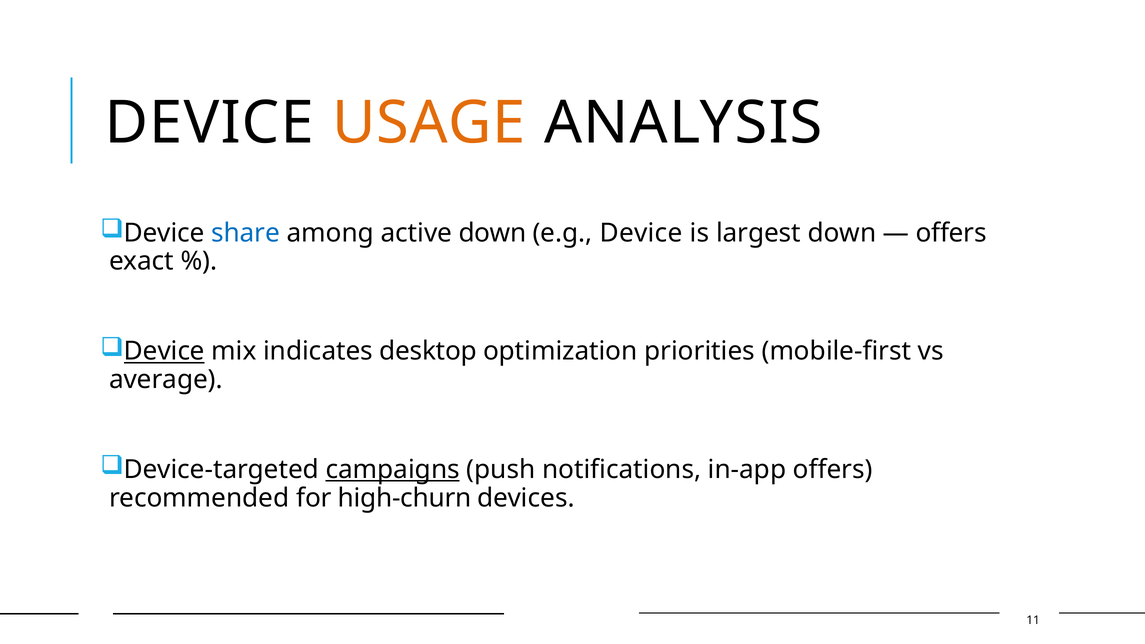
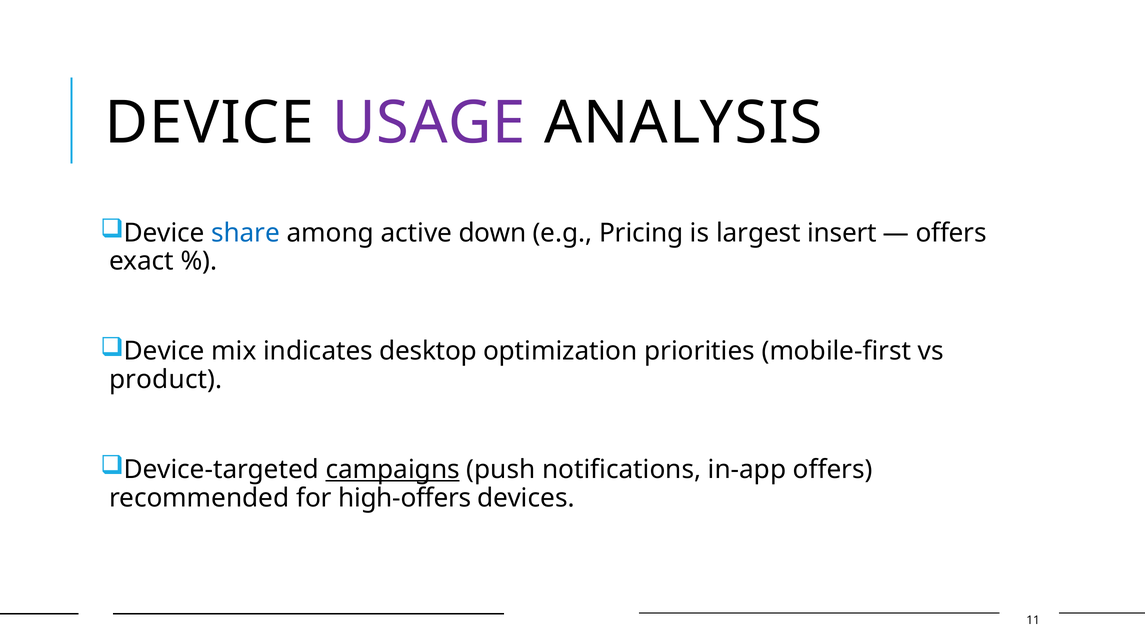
USAGE colour: orange -> purple (429, 123)
e.g Device: Device -> Pricing (641, 233)
largest down: down -> insert (842, 233)
Device underline: present -> none (164, 351)
average: average -> product (166, 380)
high-churn: high-churn -> high-offers (405, 498)
